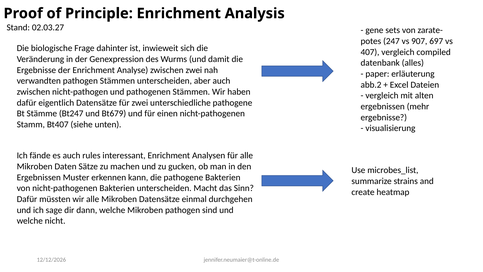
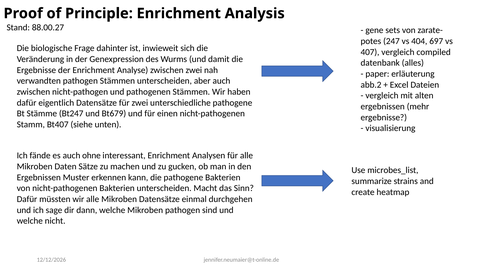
02.03.27: 02.03.27 -> 88.00.27 (48, 27)
907: 907 -> 404 (419, 41)
rules: rules -> ohne (91, 155)
